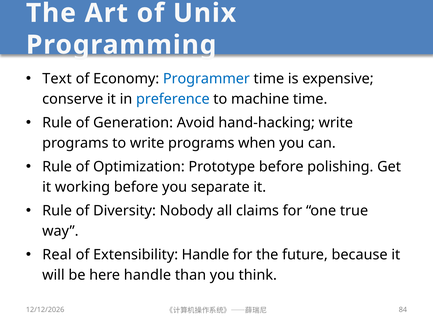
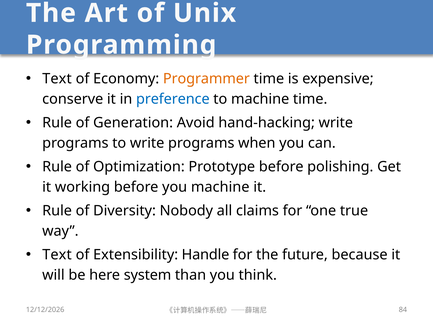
Programmer colour: blue -> orange (206, 79)
you separate: separate -> machine (220, 187)
Real: Real -> Text (57, 255)
here handle: handle -> system (148, 275)
